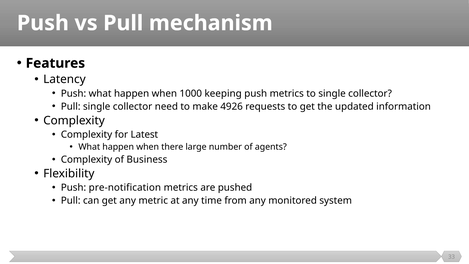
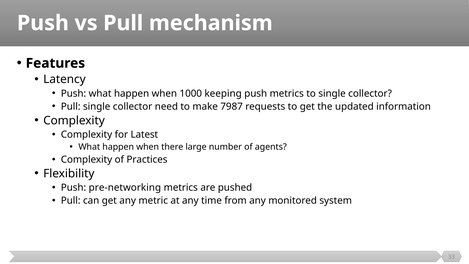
4926: 4926 -> 7987 (232, 106)
Business: Business -> Practices (147, 159)
pre-notification: pre-notification -> pre-networking (125, 188)
